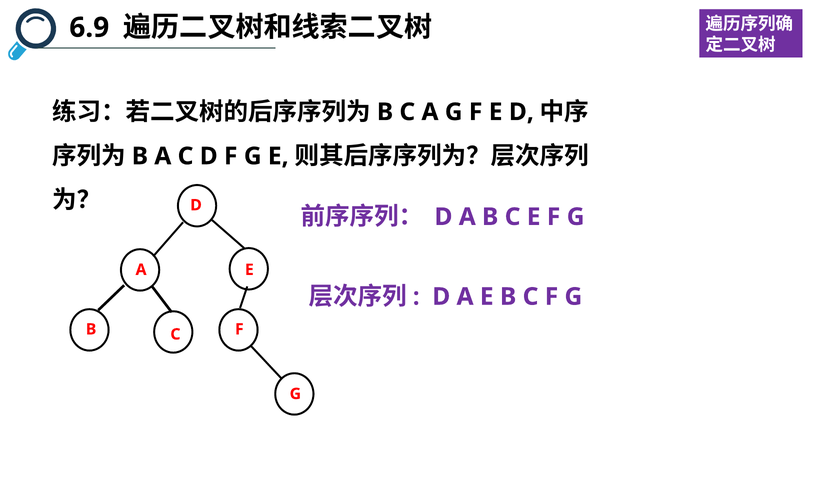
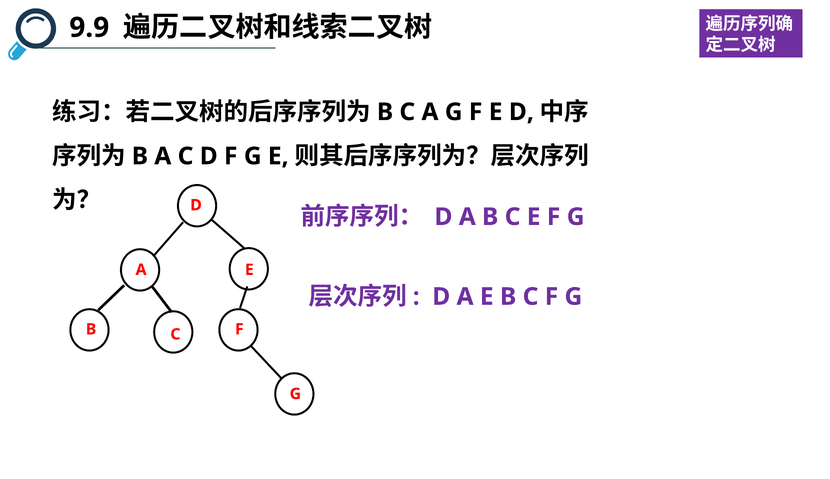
6.9: 6.9 -> 9.9 (89, 28)
